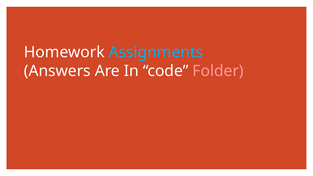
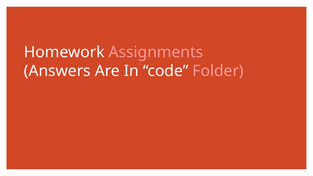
Assignments colour: light blue -> pink (156, 52)
